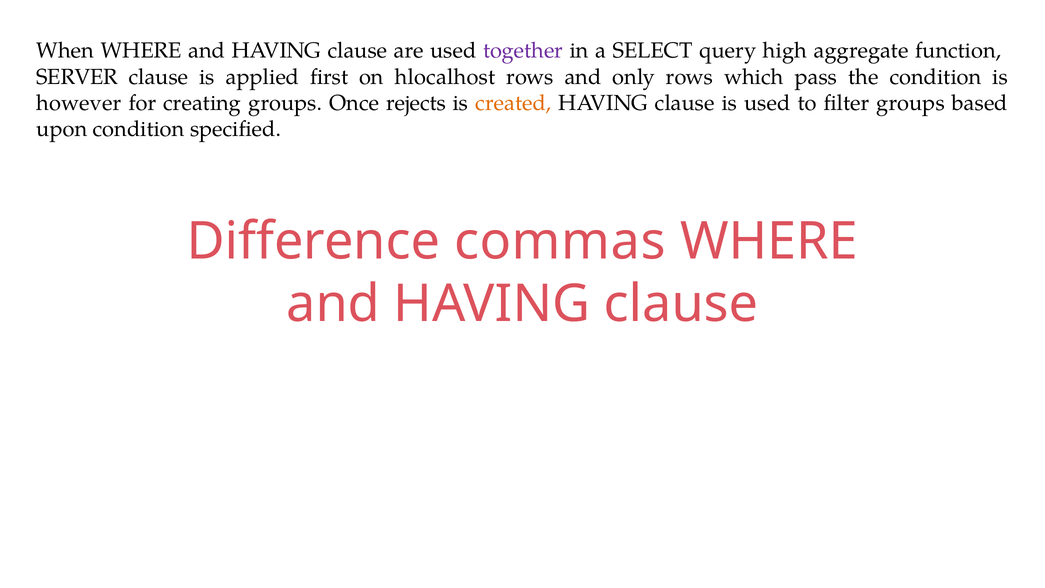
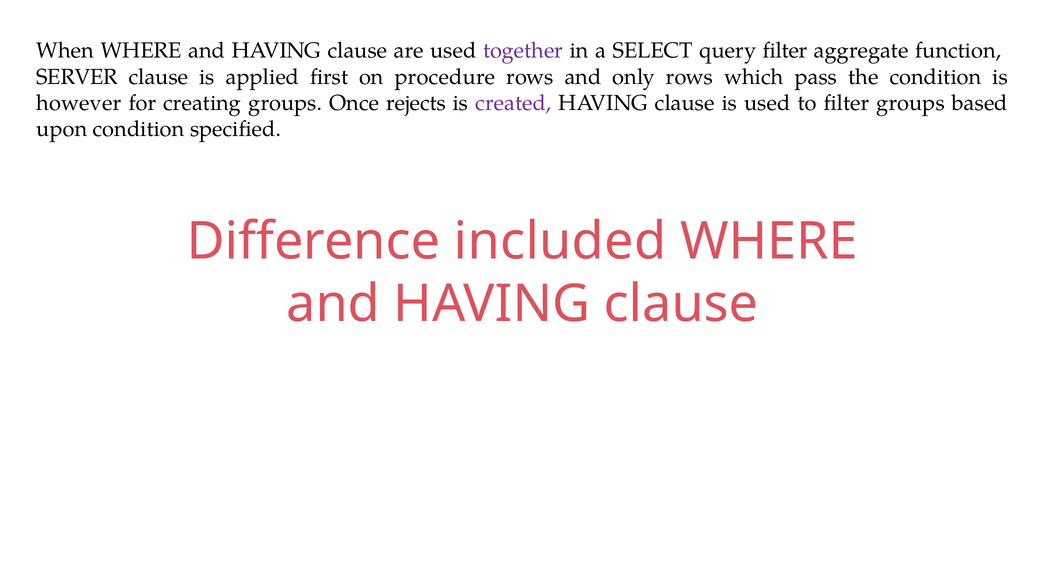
query high: high -> filter (785, 51)
hlocalhost: hlocalhost -> procedure (445, 77)
created colour: orange -> purple (513, 103)
commas: commas -> included (560, 241)
